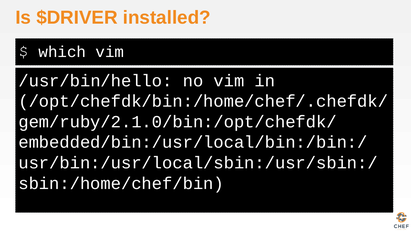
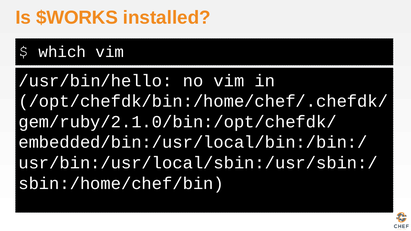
$DRIVER: $DRIVER -> $WORKS (77, 18)
